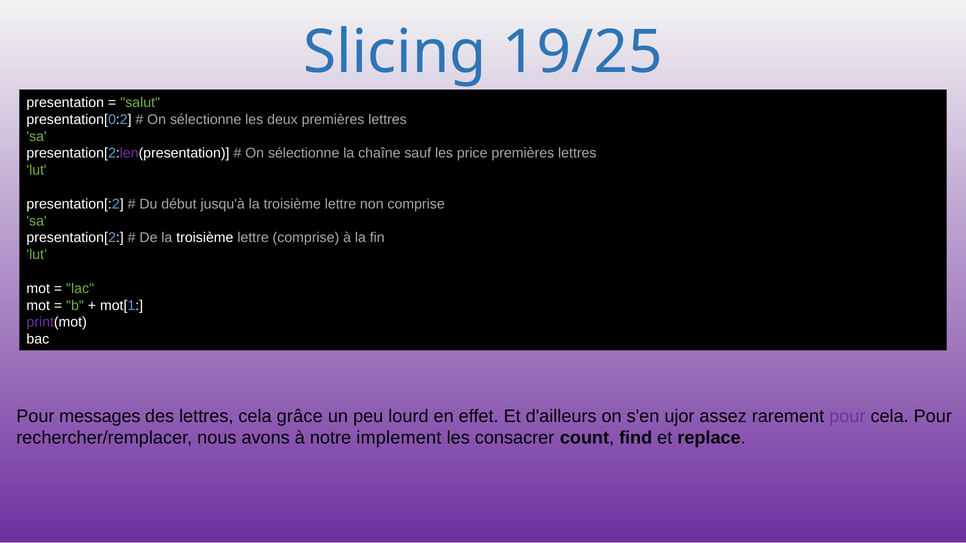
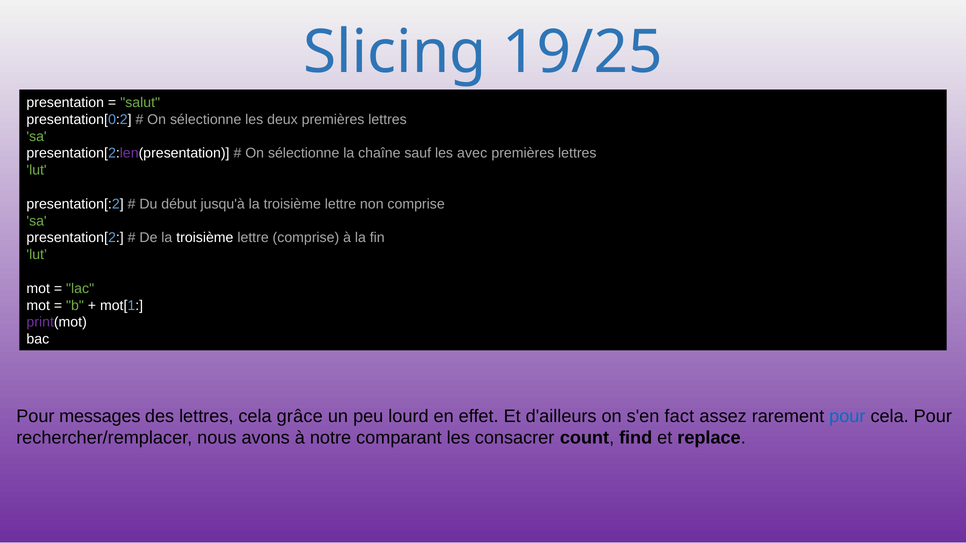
price: price -> avec (472, 153)
ujor: ujor -> fact (679, 416)
pour colour: purple -> blue (847, 416)
implement: implement -> comparant (399, 438)
